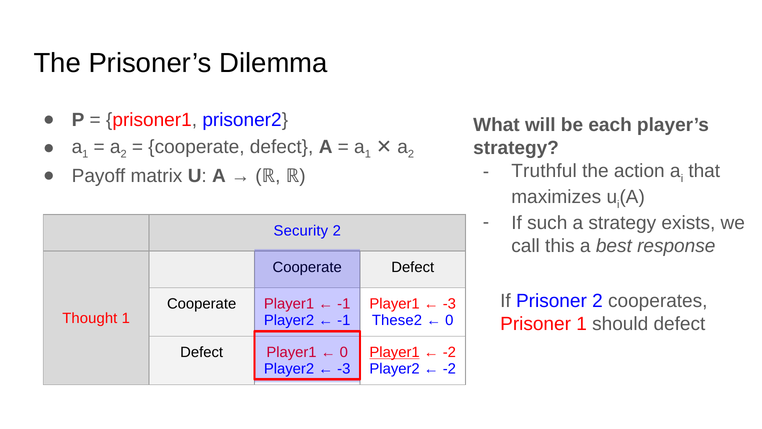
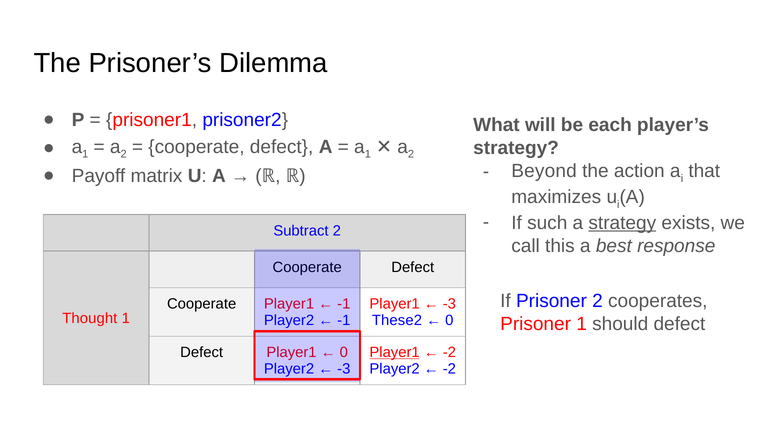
Truthful: Truthful -> Beyond (544, 171)
strategy underline: none -> present (622, 223)
Security: Security -> Subtract (301, 230)
